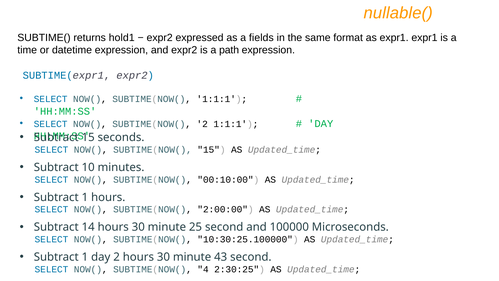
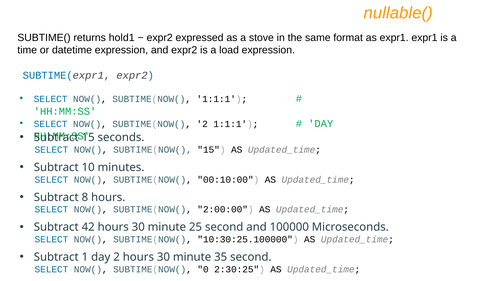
fields: fields -> stove (261, 38)
path: path -> load (229, 50)
1: 1 -> 8 (85, 197)
14: 14 -> 42 (88, 227)
43: 43 -> 35 (221, 257)
4: 4 -> 0 (203, 269)
